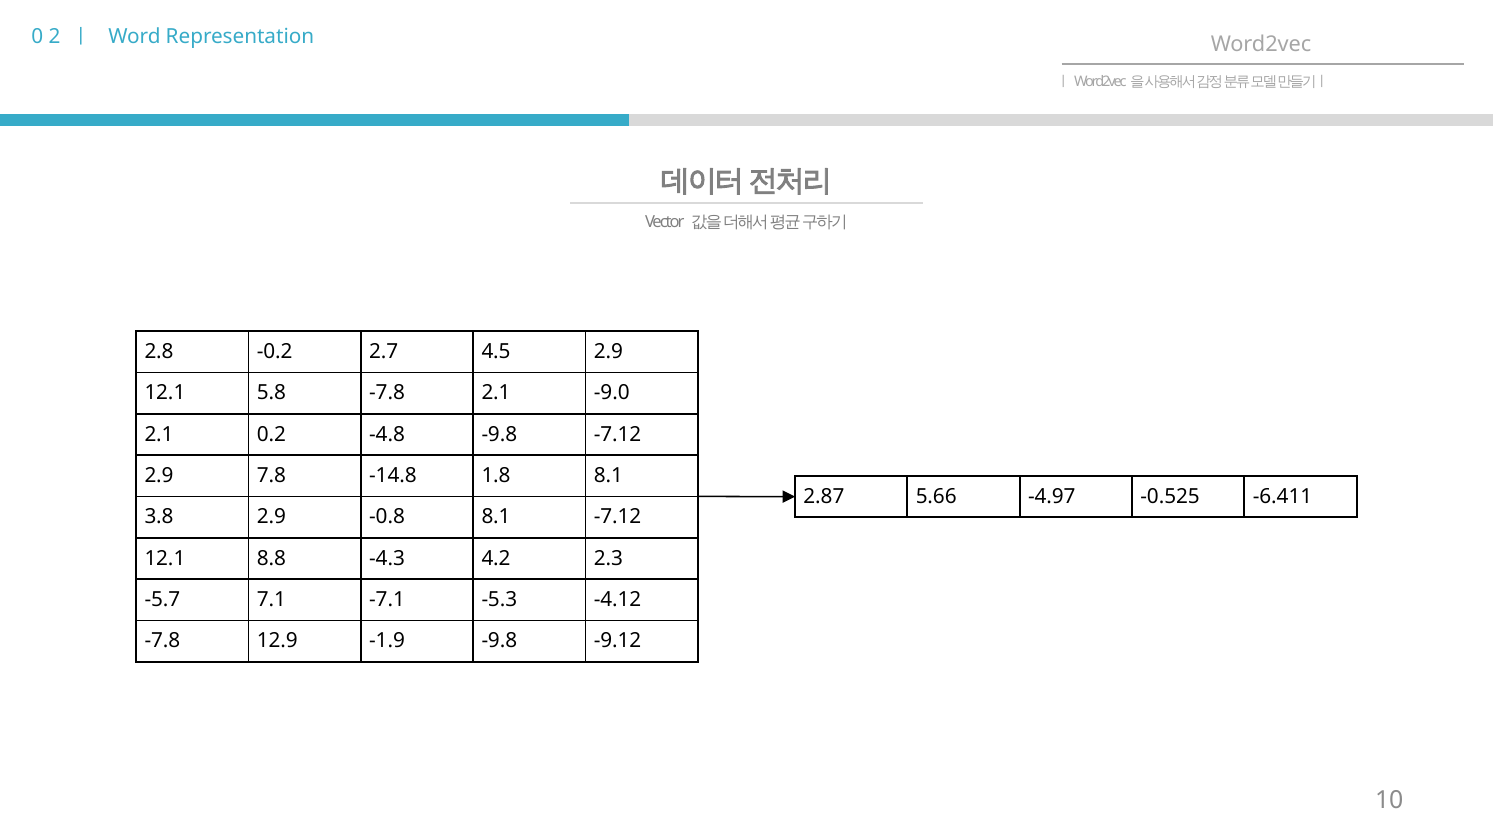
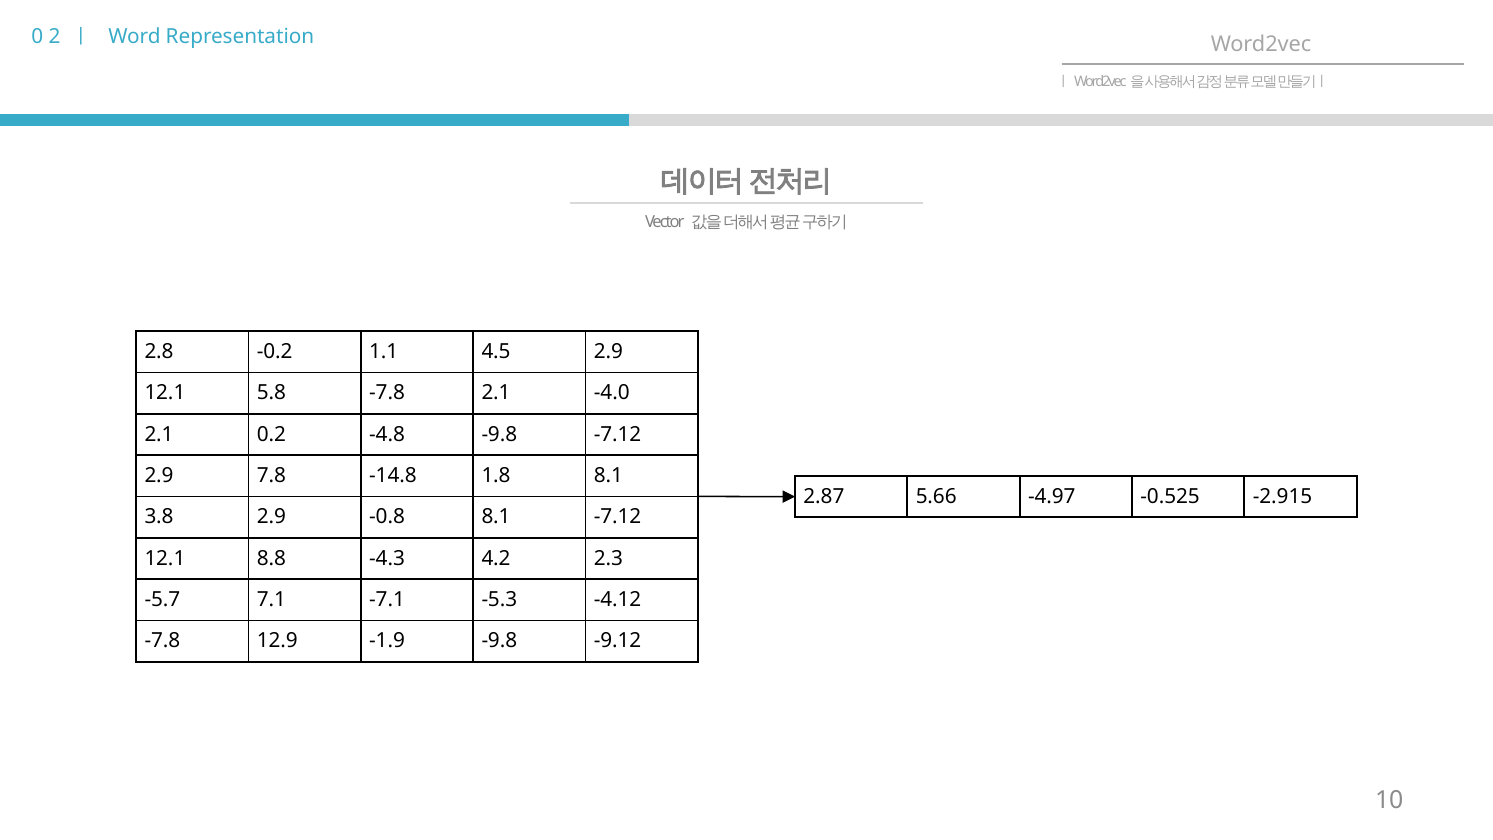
2.7: 2.7 -> 1.1 (384, 351)
-9.0: -9.0 -> -4.0 (612, 393)
-6.411: -6.411 -> -2.915 (1282, 496)
